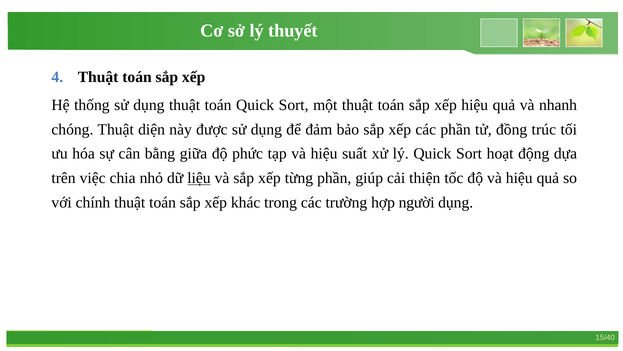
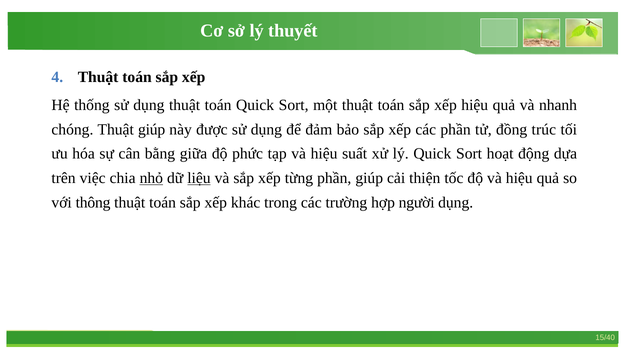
Thuật diện: diện -> giúp (152, 129)
nhỏ underline: none -> present (151, 178)
chính: chính -> thông (93, 202)
